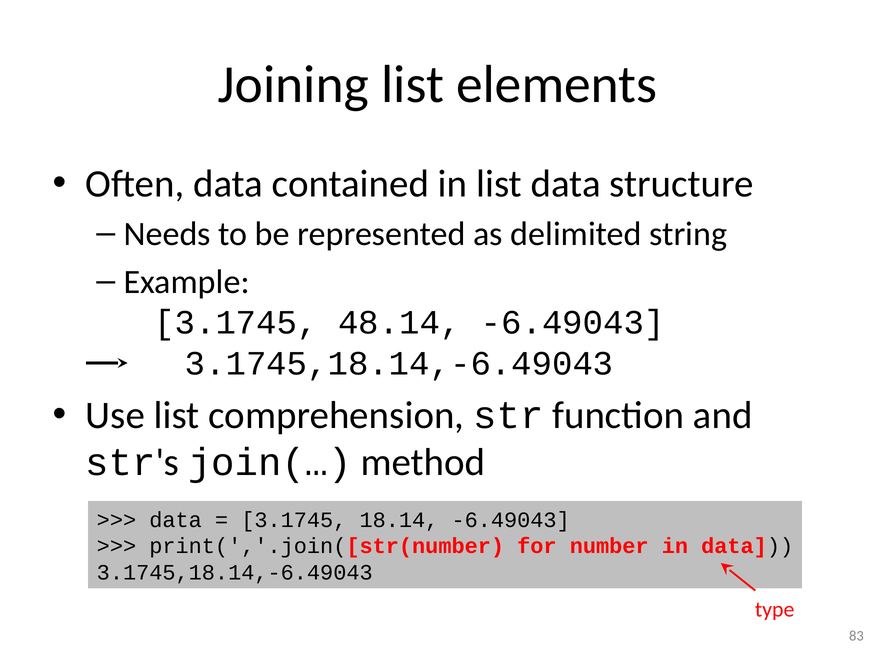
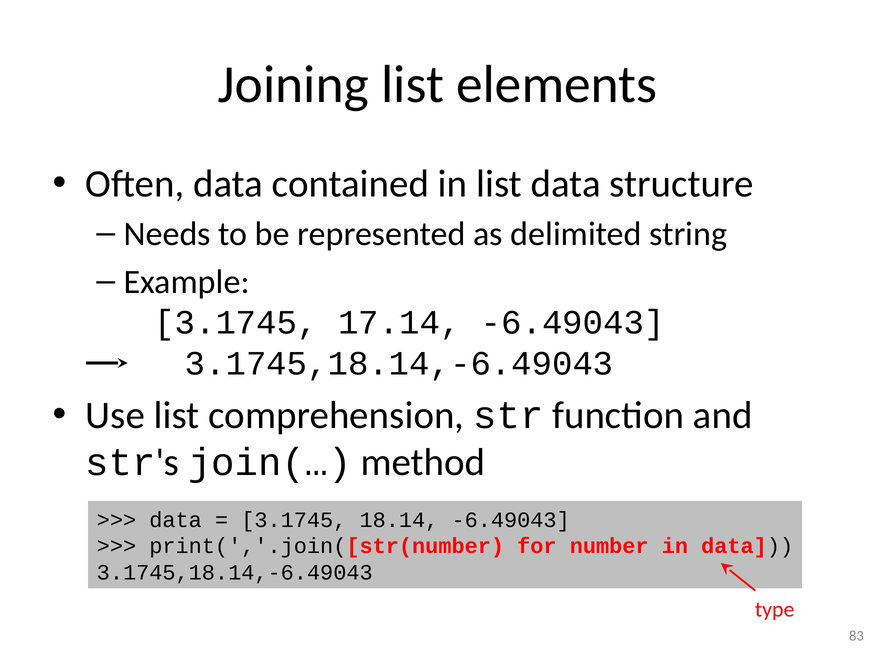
48.14: 48.14 -> 17.14 (399, 323)
